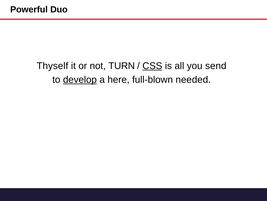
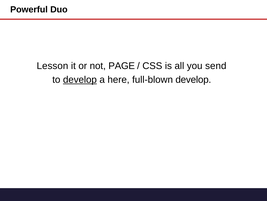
Thyself: Thyself -> Lesson (52, 66)
TURN: TURN -> PAGE (122, 66)
CSS underline: present -> none (152, 66)
full-blown needed: needed -> develop (193, 79)
